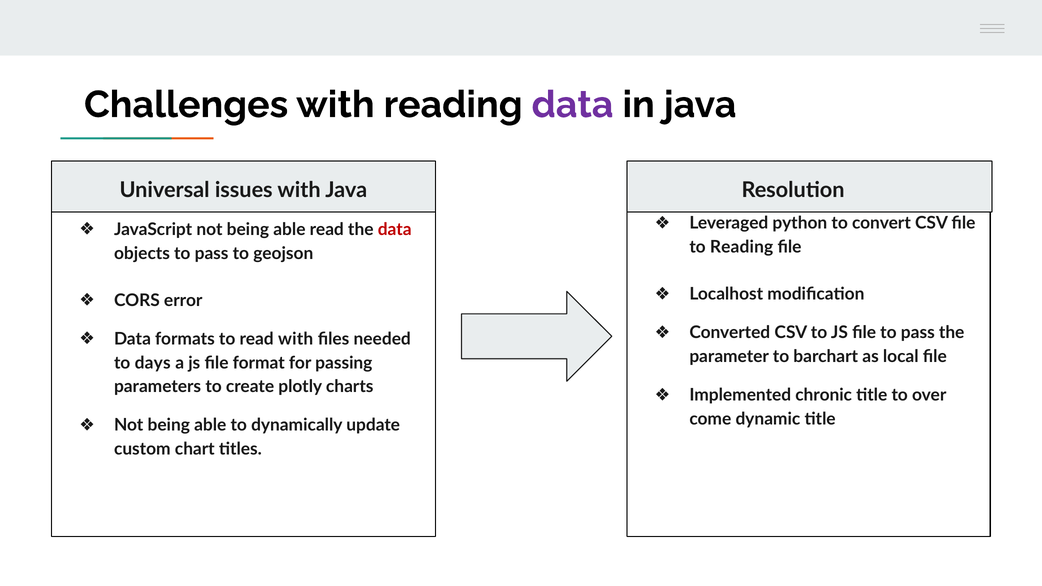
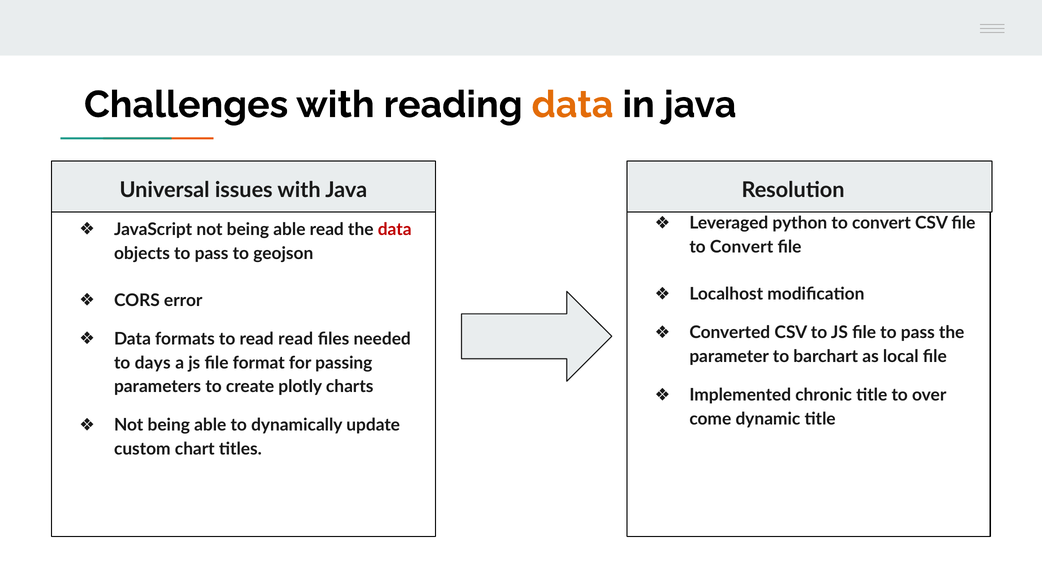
data colour: purple -> orange (572, 105)
Reading: Reading -> Convert (742, 247)
read with: with -> read (296, 339)
